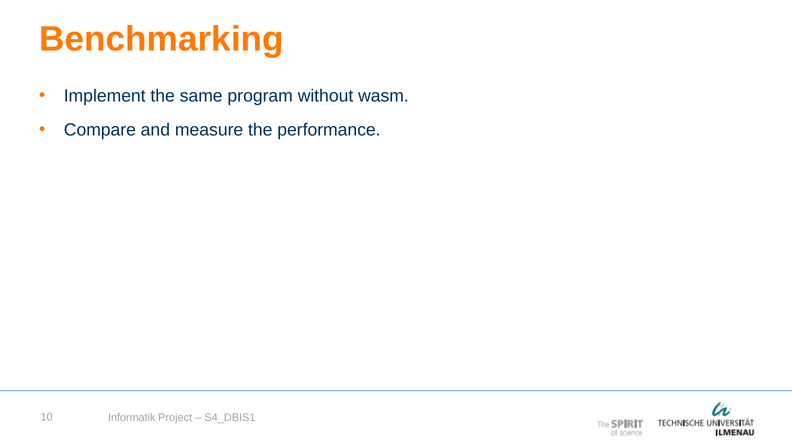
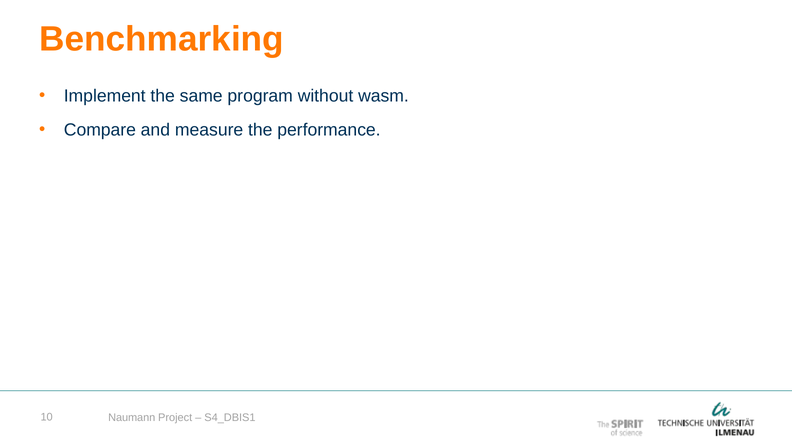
Informatik: Informatik -> Naumann (132, 418)
